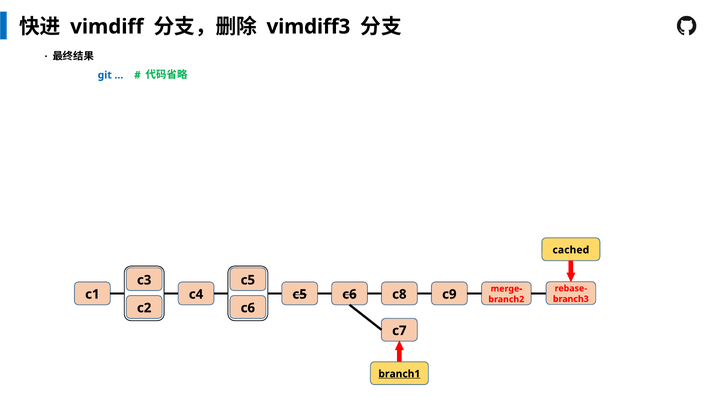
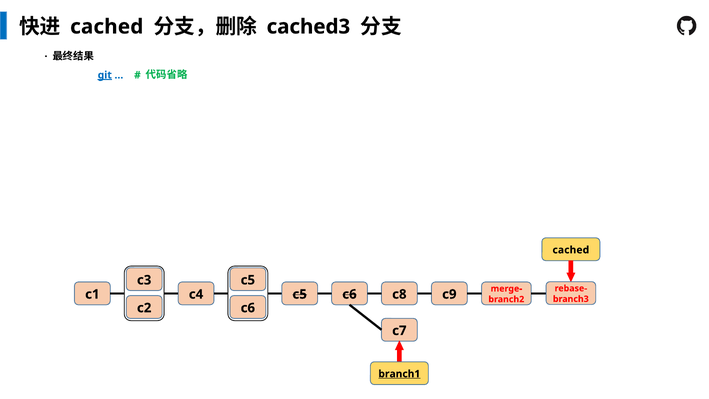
vimdiff: vimdiff -> cached (107, 27)
vimdiff3: vimdiff3 -> cached3 (308, 27)
git underline: none -> present (105, 75)
